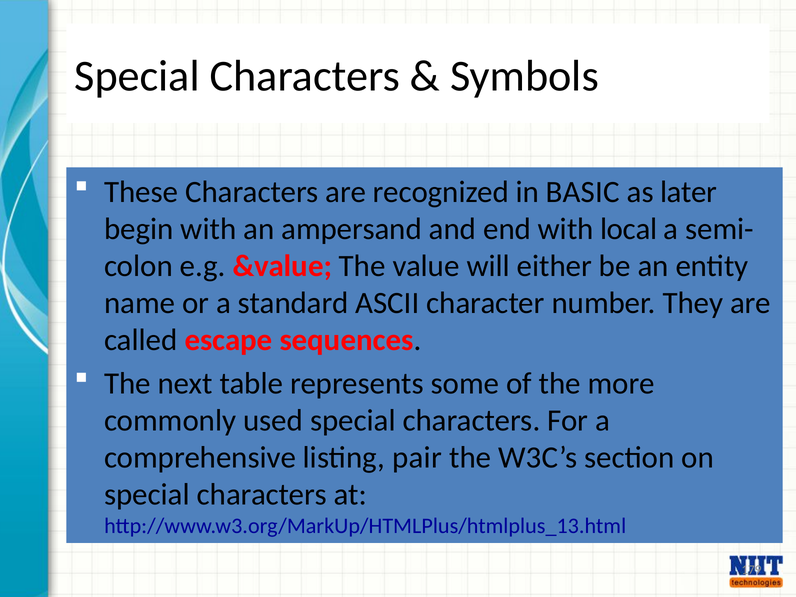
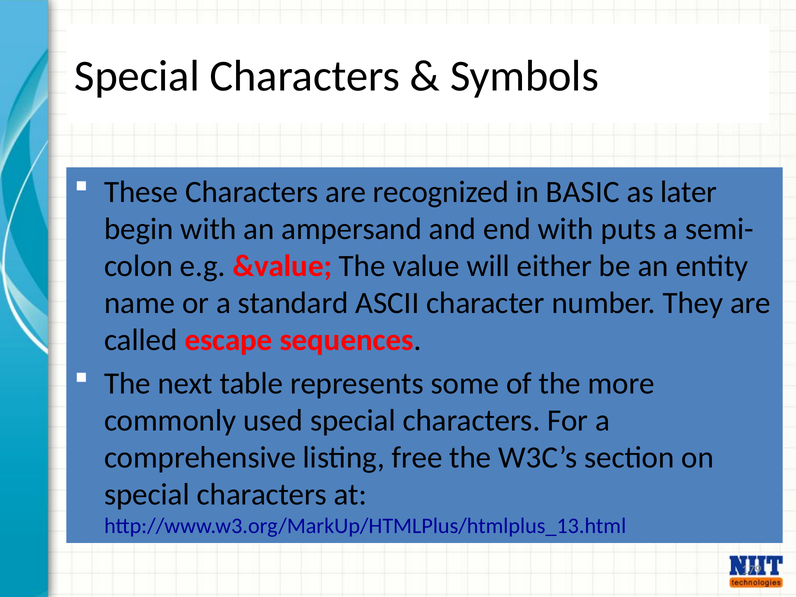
local: local -> puts (628, 229)
pair: pair -> free (417, 458)
